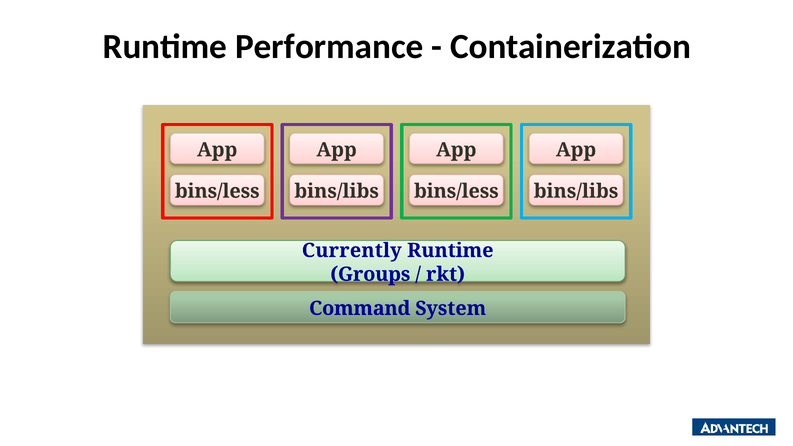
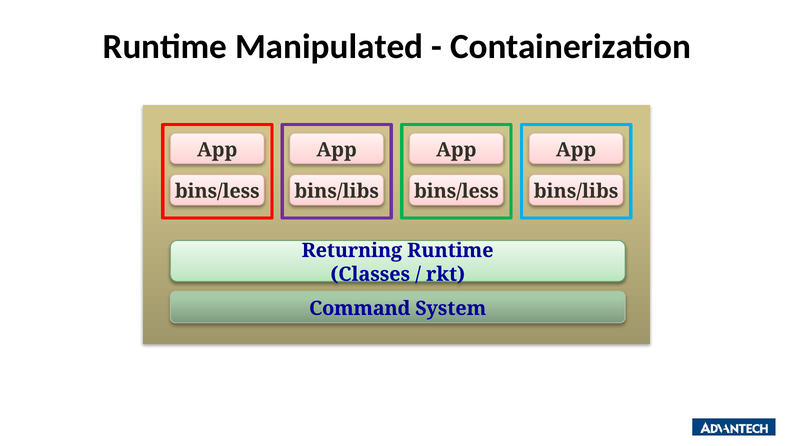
Performance: Performance -> Manipulated (329, 47)
Currently: Currently -> Returning (352, 251)
Groups: Groups -> Classes (370, 274)
